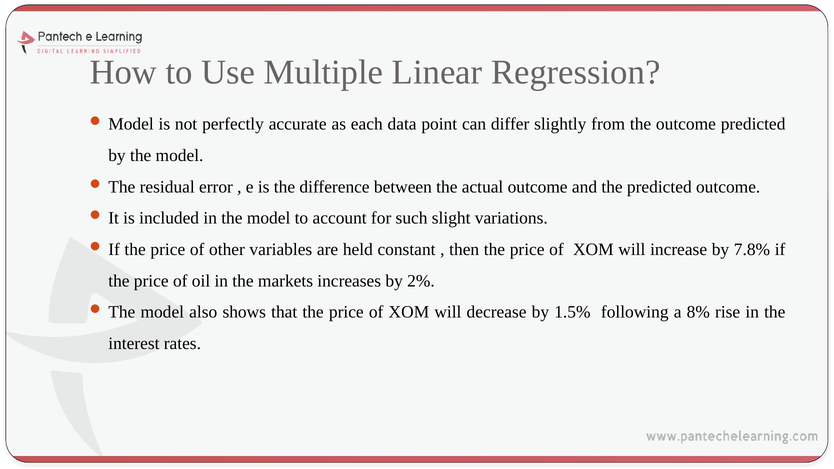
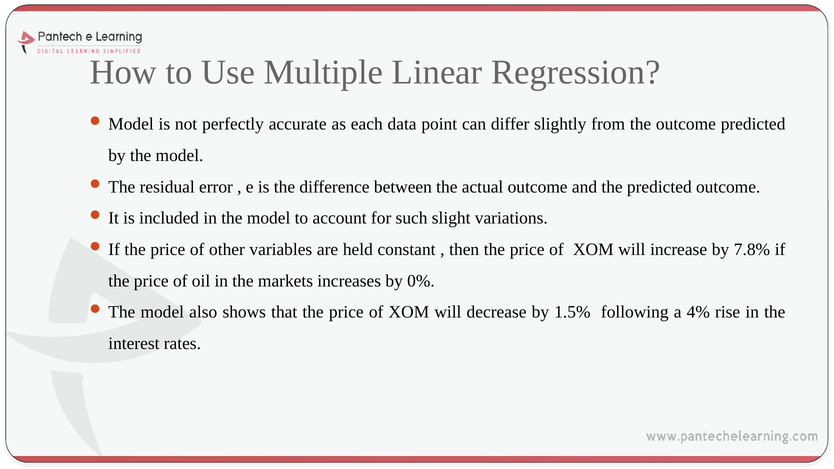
2%: 2% -> 0% (421, 281)
8%: 8% -> 4% (698, 312)
